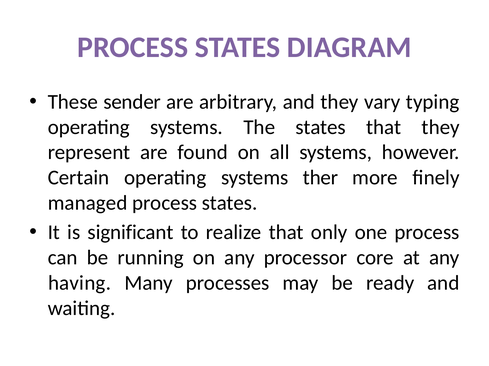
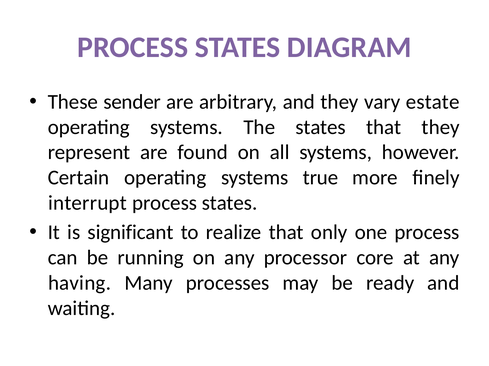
typing: typing -> estate (433, 102)
ther: ther -> true (321, 178)
managed: managed -> interrupt (87, 203)
